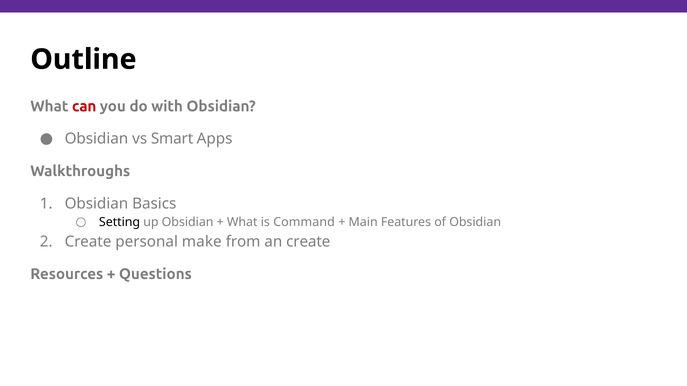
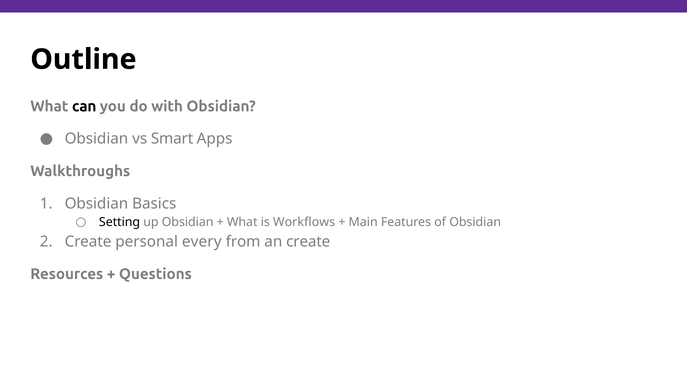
can colour: red -> black (84, 106)
Command: Command -> Workflows (304, 222)
make: make -> every (202, 242)
